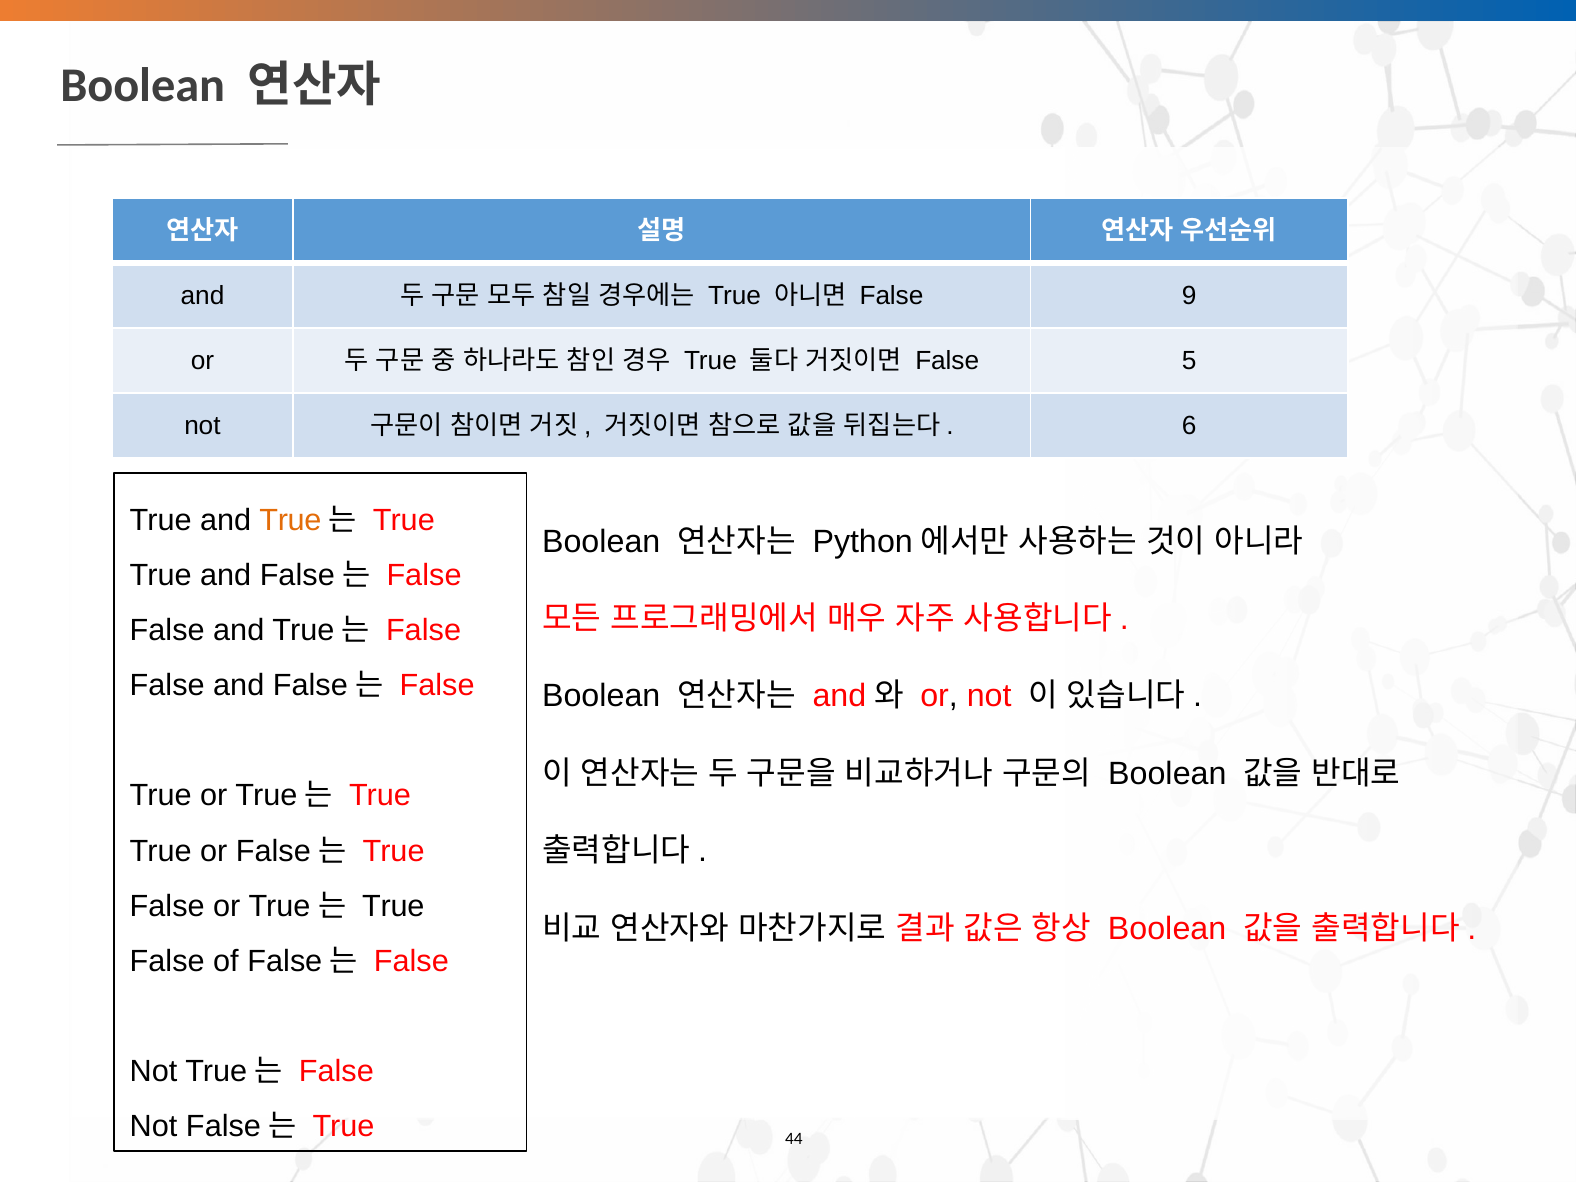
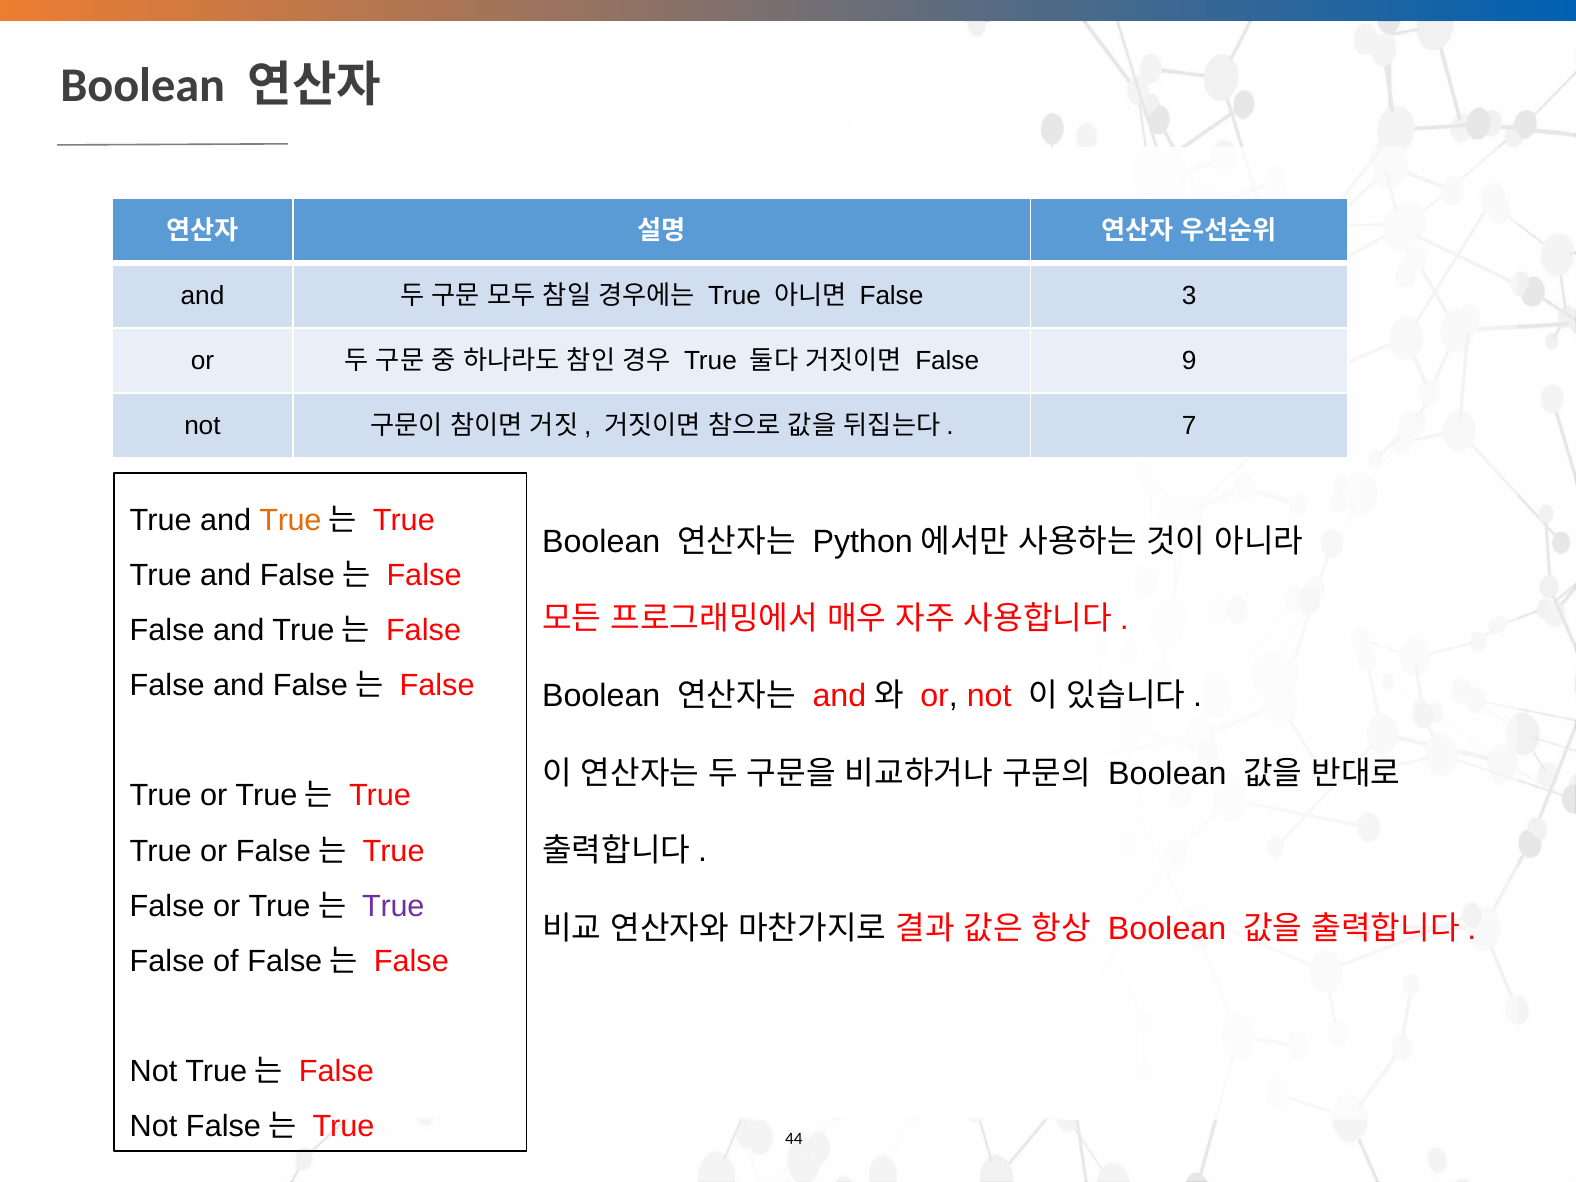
9: 9 -> 3 (1189, 296)
5: 5 -> 9 (1189, 361)
6: 6 -> 7 (1189, 426)
True colour: black -> purple (393, 906)
